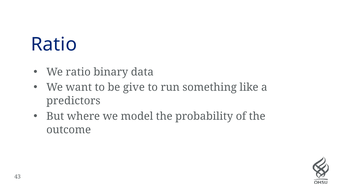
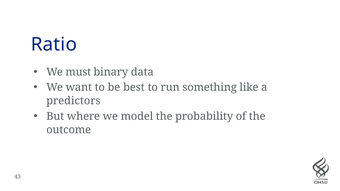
We ratio: ratio -> must (78, 72)
give: give -> best (134, 88)
